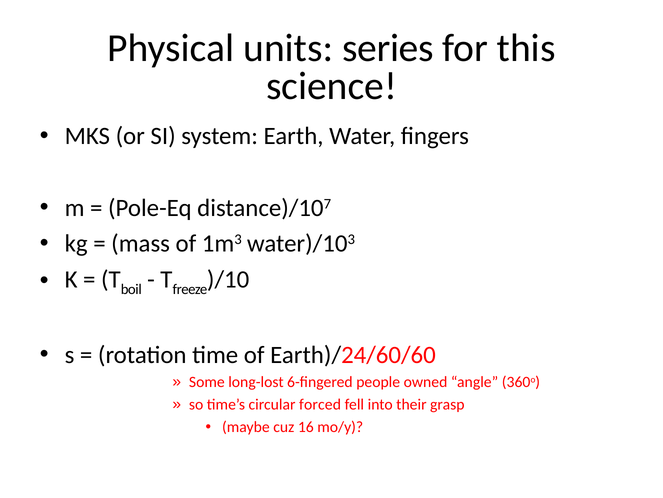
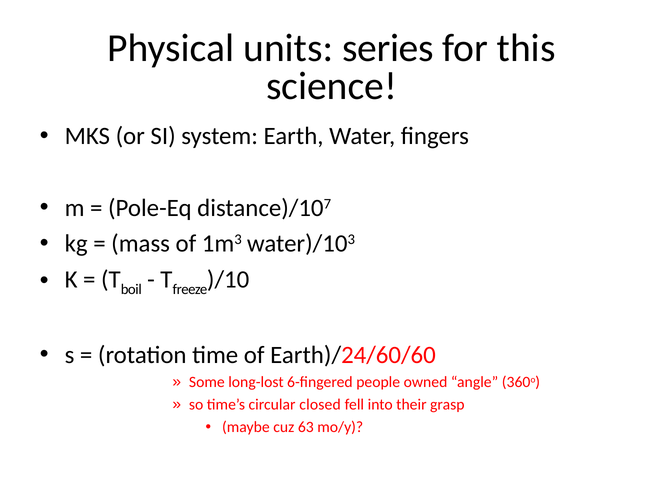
forced: forced -> closed (320, 404)
16: 16 -> 63 (306, 427)
